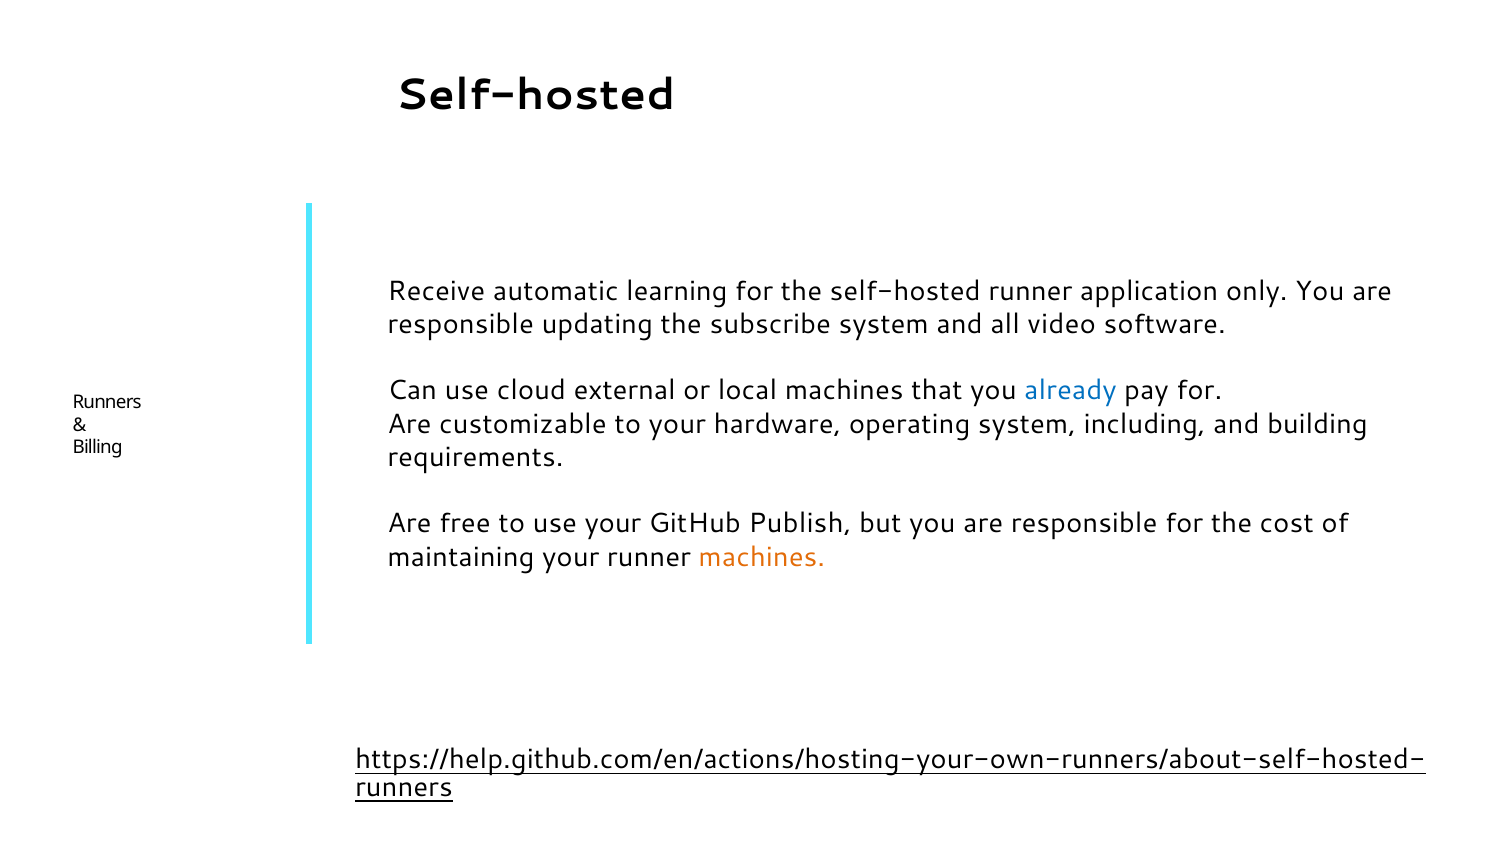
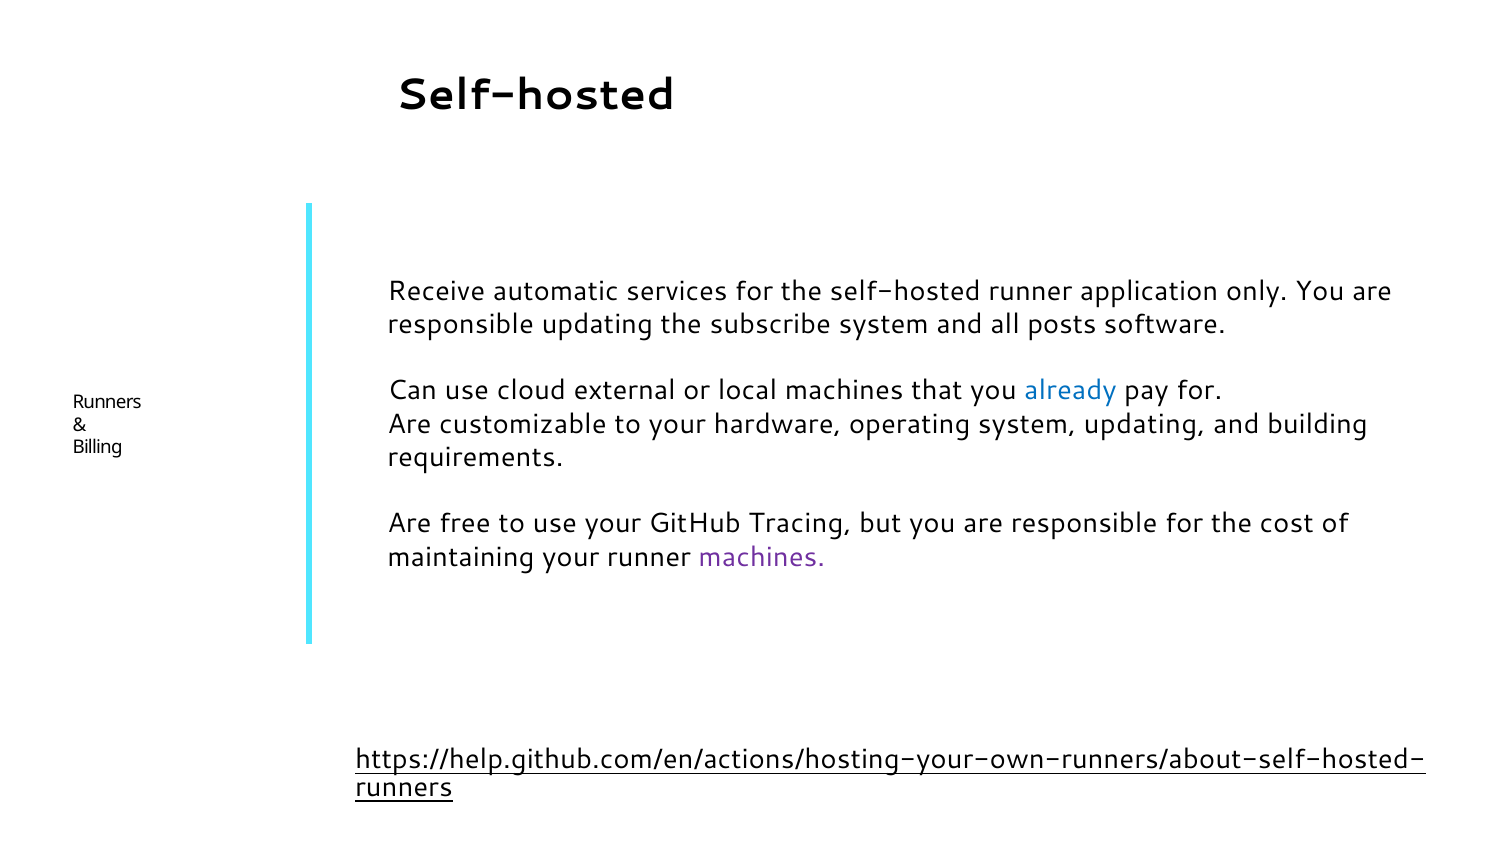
learning: learning -> services (677, 291)
video: video -> posts (1062, 324)
system including: including -> updating (1144, 424)
Publish: Publish -> Tracing (800, 523)
machines colour: orange -> purple (762, 557)
